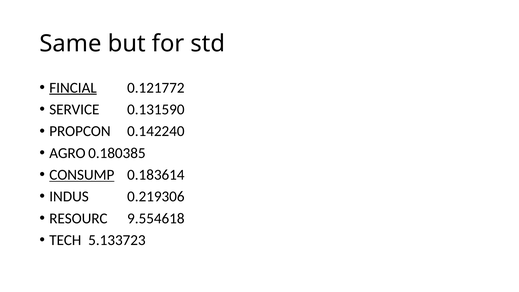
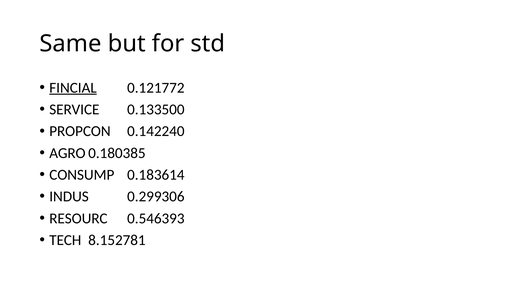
0.131590: 0.131590 -> 0.133500 (156, 110)
CONSUMP underline: present -> none (82, 175)
0.219306: 0.219306 -> 0.299306 (156, 197)
9.554618: 9.554618 -> 0.546393 (156, 218)
5.133723: 5.133723 -> 8.152781 (117, 240)
